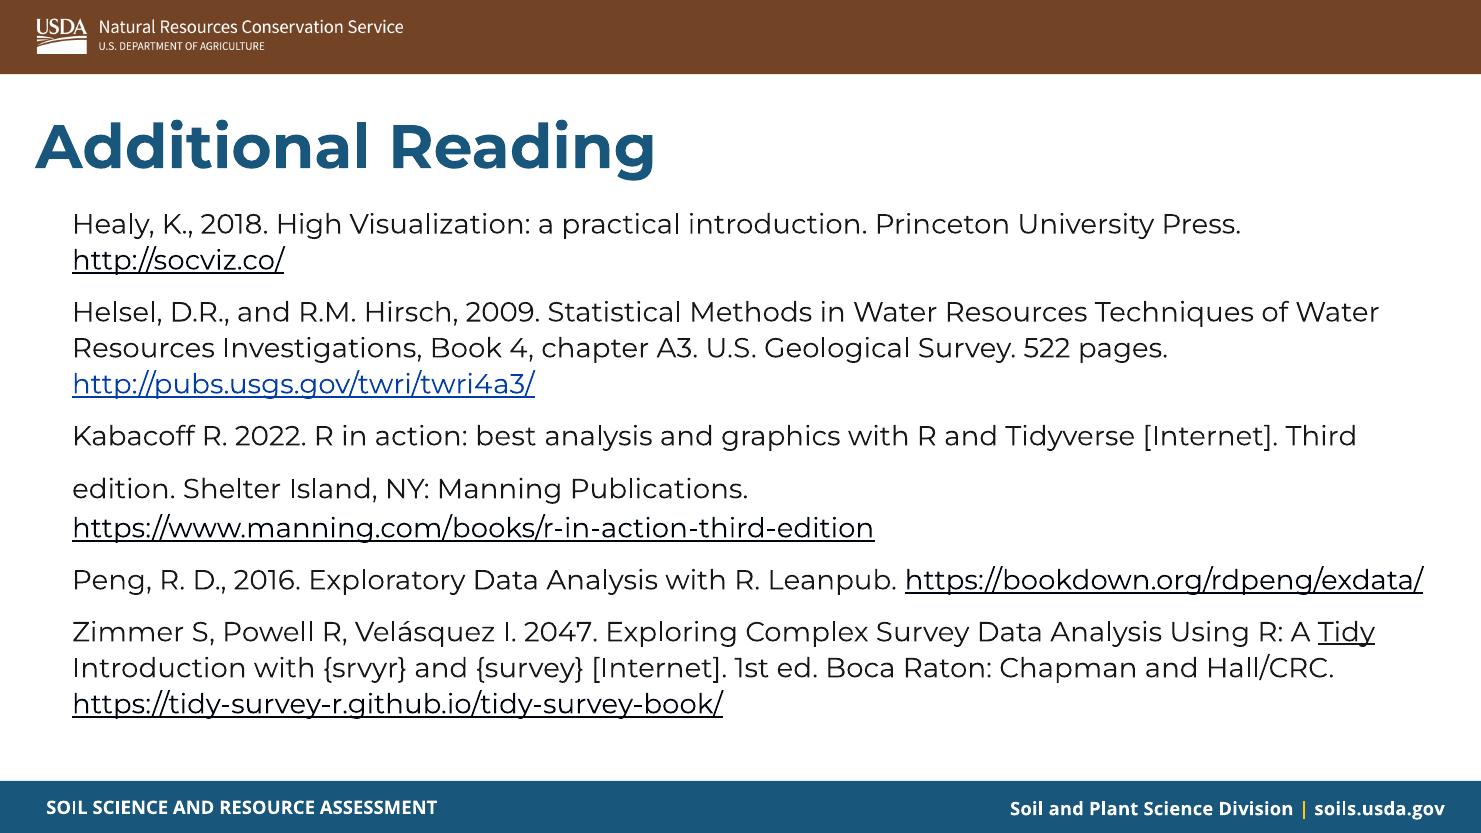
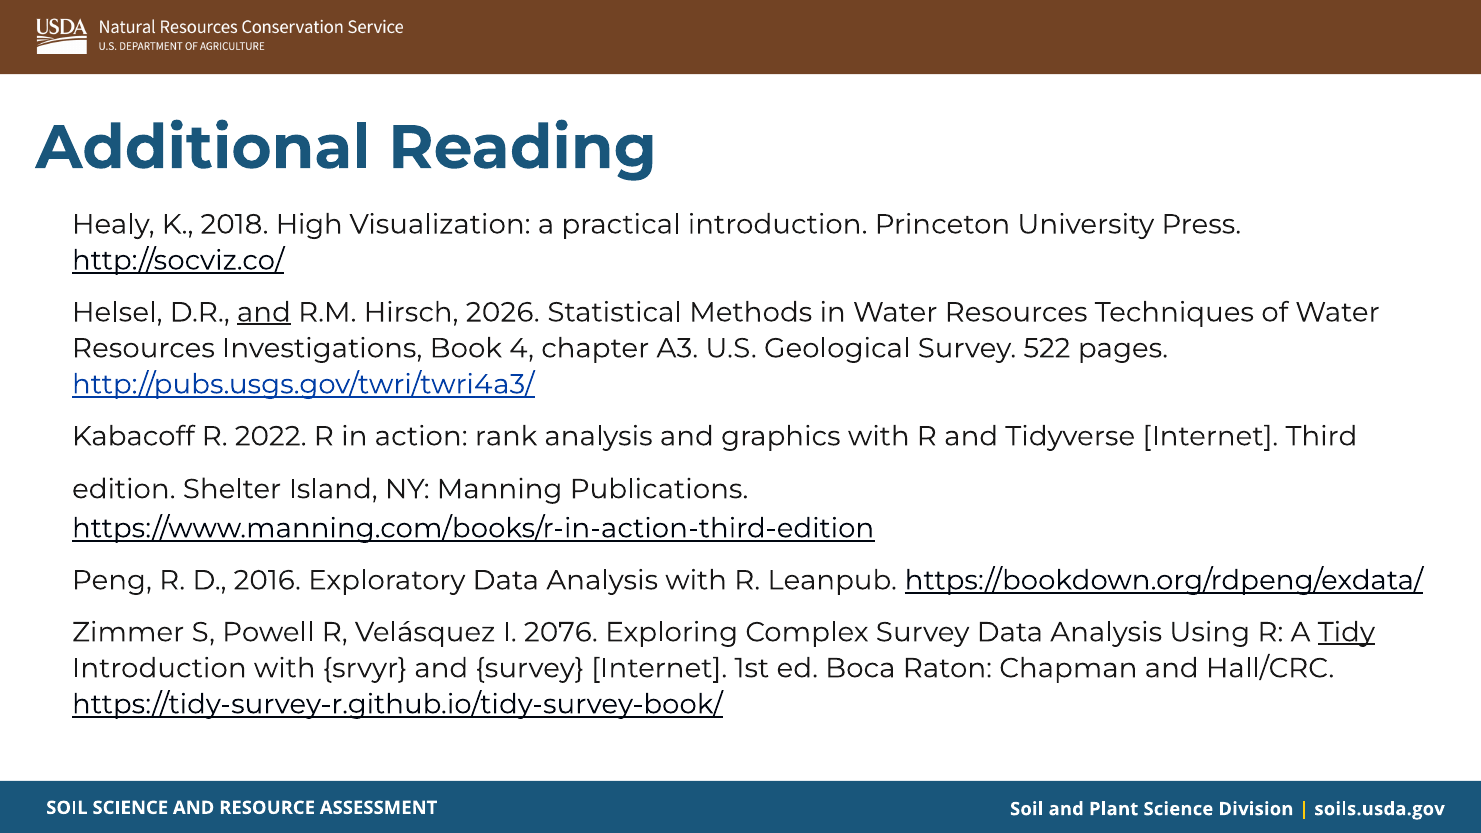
and underline: none -> present (264, 312)
2009: 2009 -> 2026 (503, 312)
best: best -> rank (506, 436)
2047: 2047 -> 2076 (561, 632)
